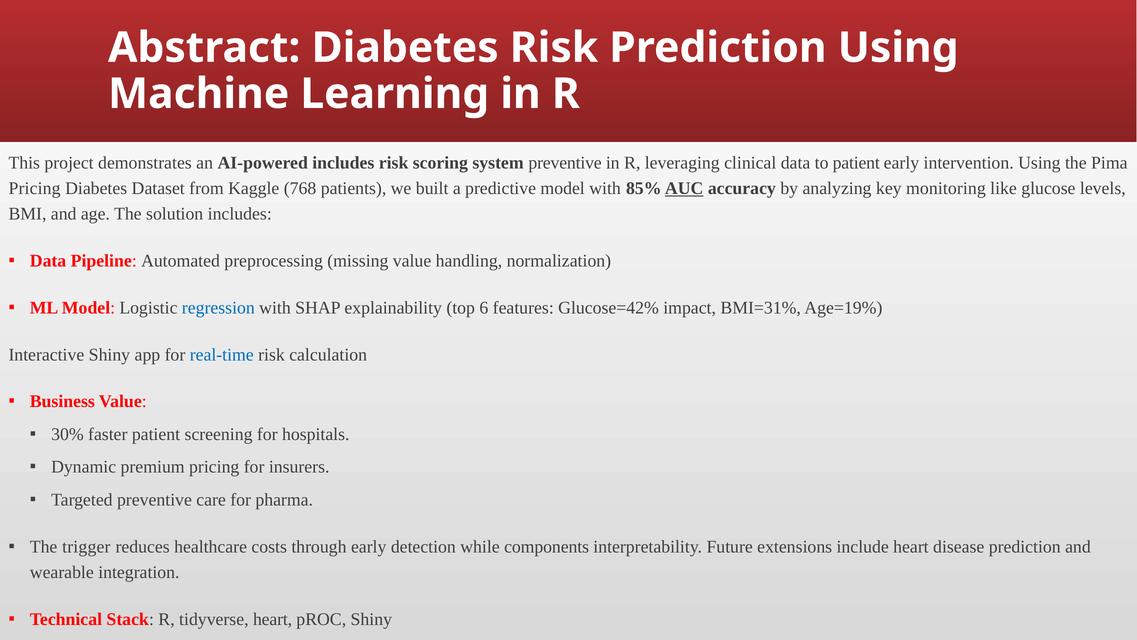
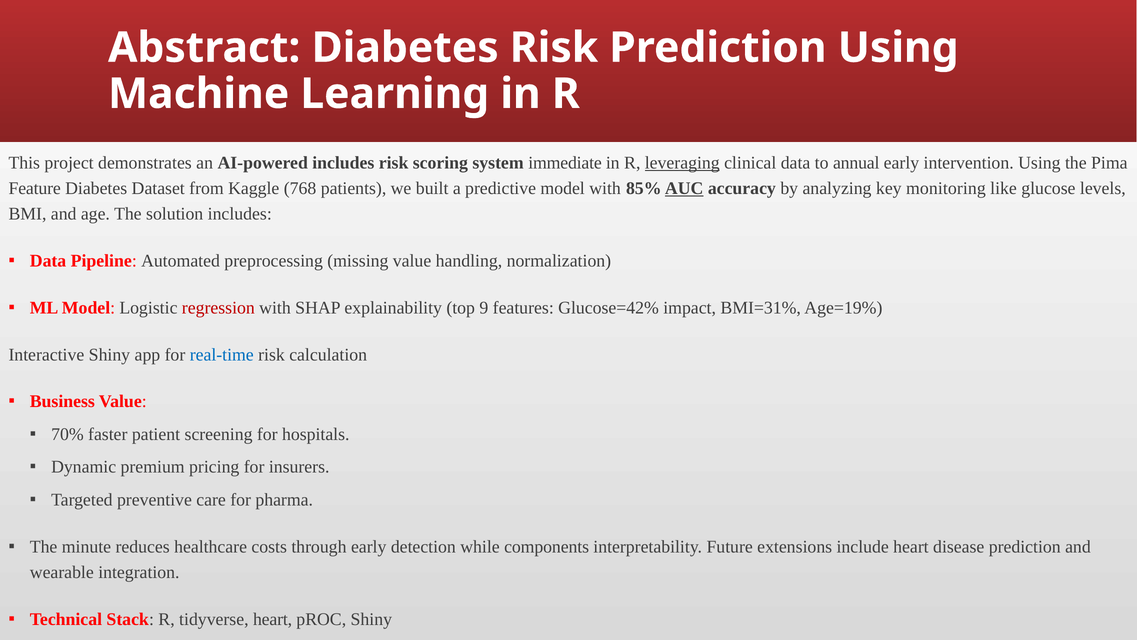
system preventive: preventive -> immediate (565, 163)
leveraging underline: none -> present (682, 163)
to patient: patient -> annual (856, 163)
Pricing: Pricing -> Feature (35, 188)
regression colour: blue -> red (218, 308)
6: 6 -> 9 (484, 308)
30%: 30% -> 70% (67, 434)
trigger: trigger -> minute (86, 546)
